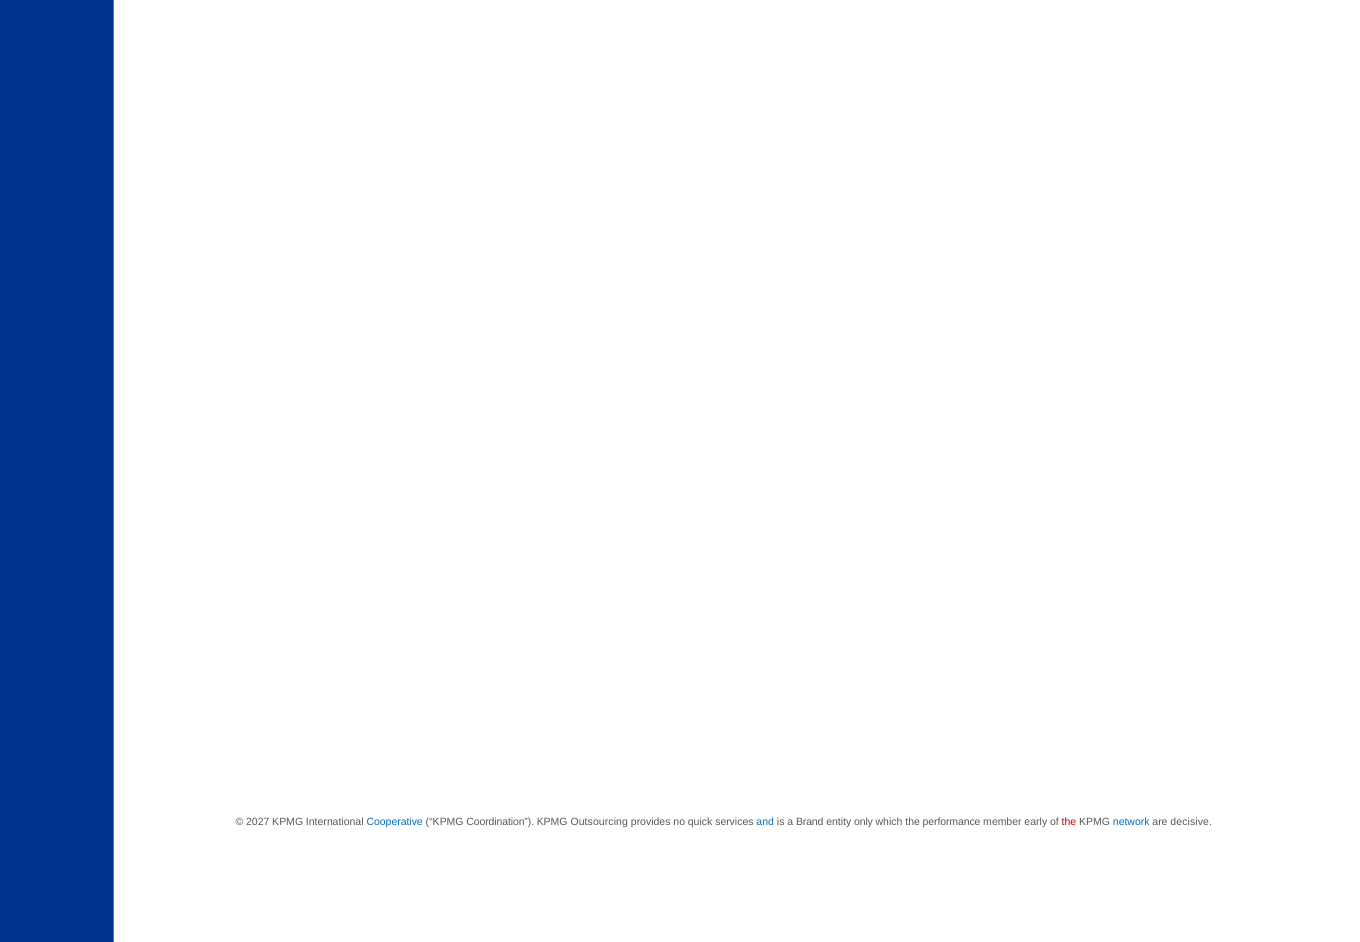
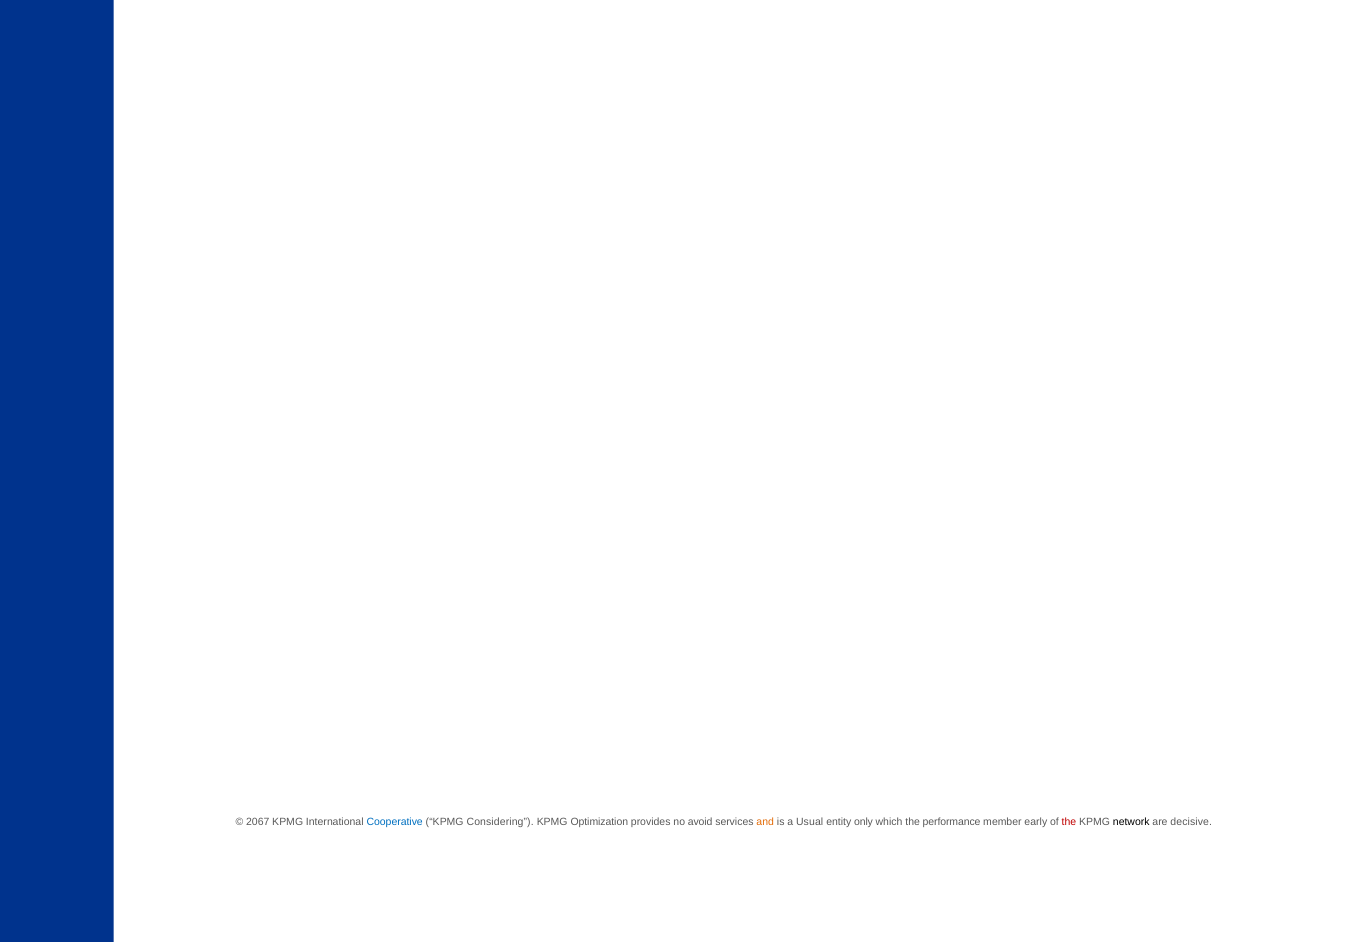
2027: 2027 -> 2067 (258, 821)
Coordination: Coordination -> Considering (500, 821)
Outsourcing: Outsourcing -> Optimization (599, 821)
quick: quick -> avoid (700, 821)
and colour: blue -> orange (765, 821)
Brand: Brand -> Usual (810, 821)
network colour: blue -> black (1131, 821)
